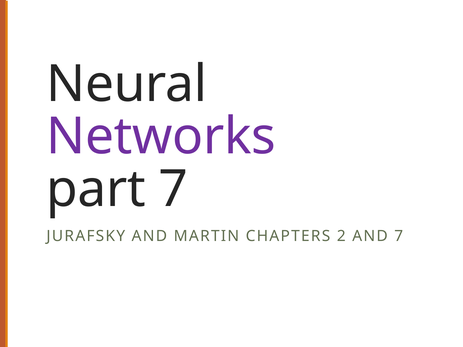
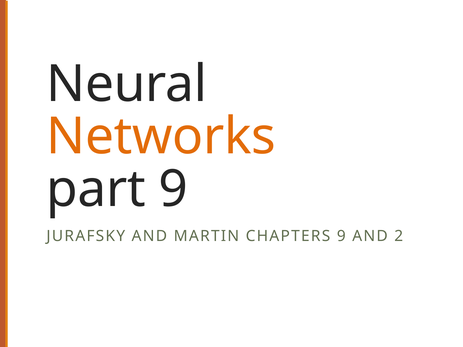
Networks colour: purple -> orange (161, 137)
part 7: 7 -> 9 (173, 189)
CHAPTERS 2: 2 -> 9 (341, 236)
AND 7: 7 -> 2 (399, 236)
